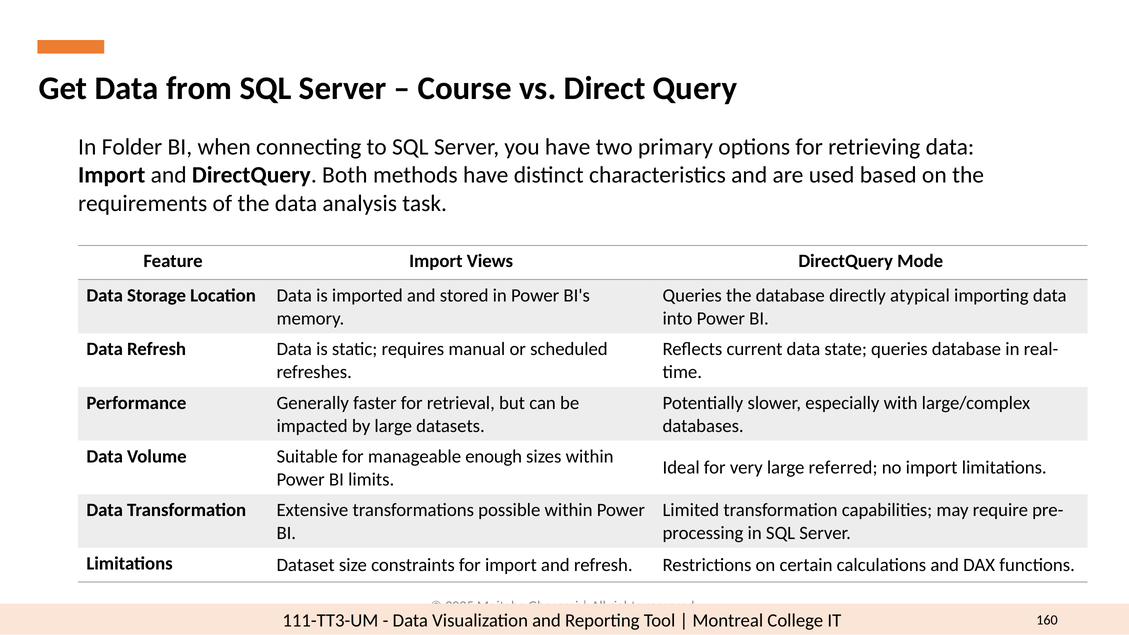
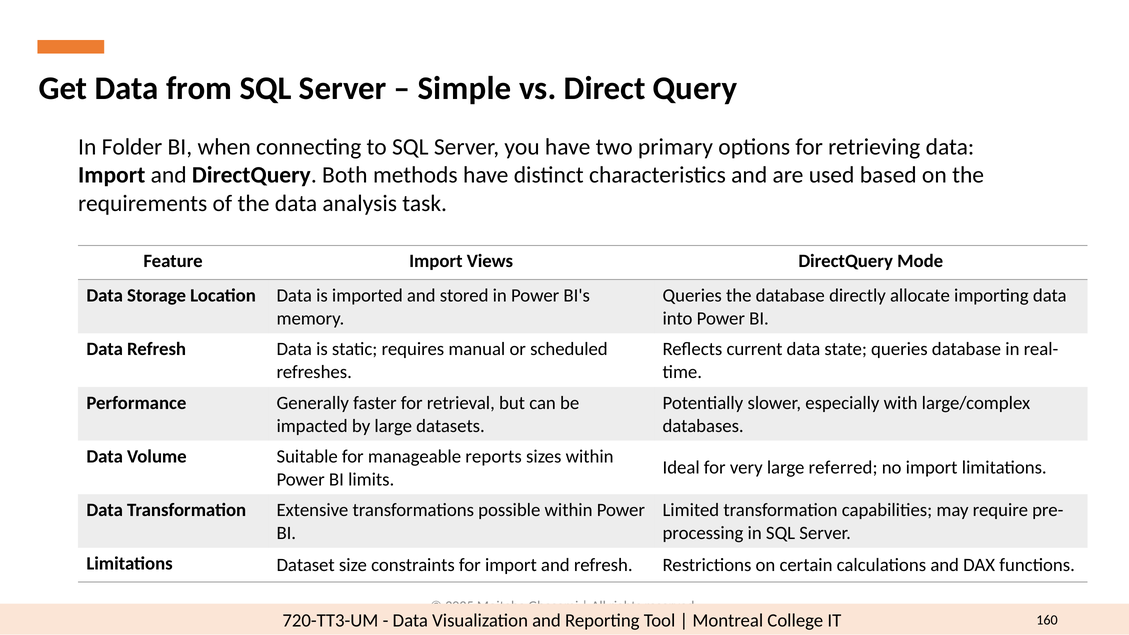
Course: Course -> Simple (465, 88)
atypical: atypical -> allocate (920, 296)
enough: enough -> reports (494, 457)
111-TT3-UM: 111-TT3-UM -> 720-TT3-UM (330, 620)
